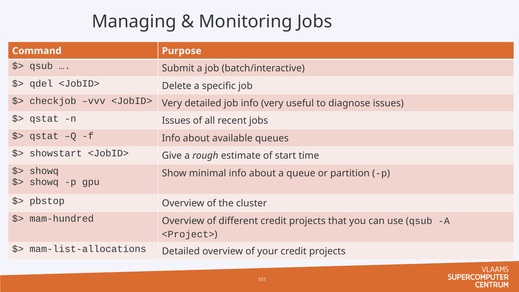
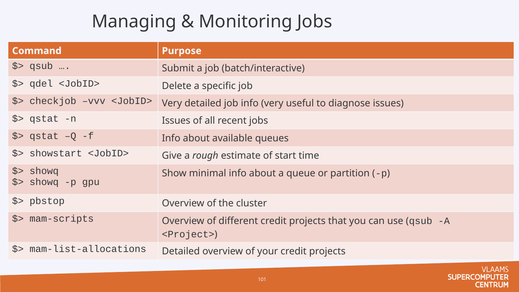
mam-hundred: mam-hundred -> mam-scripts (62, 219)
